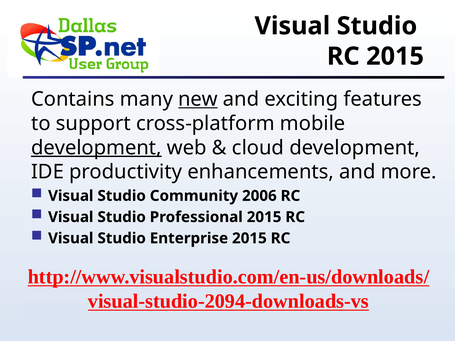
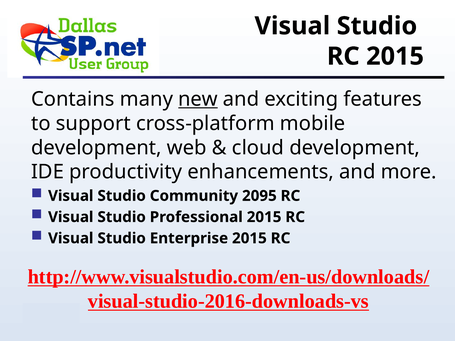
development underline: present -> none (96, 148)
2006: 2006 -> 2095 (259, 196)
visual-studio-2094-downloads-vs: visual-studio-2094-downloads-vs -> visual-studio-2016-downloads-vs (228, 301)
